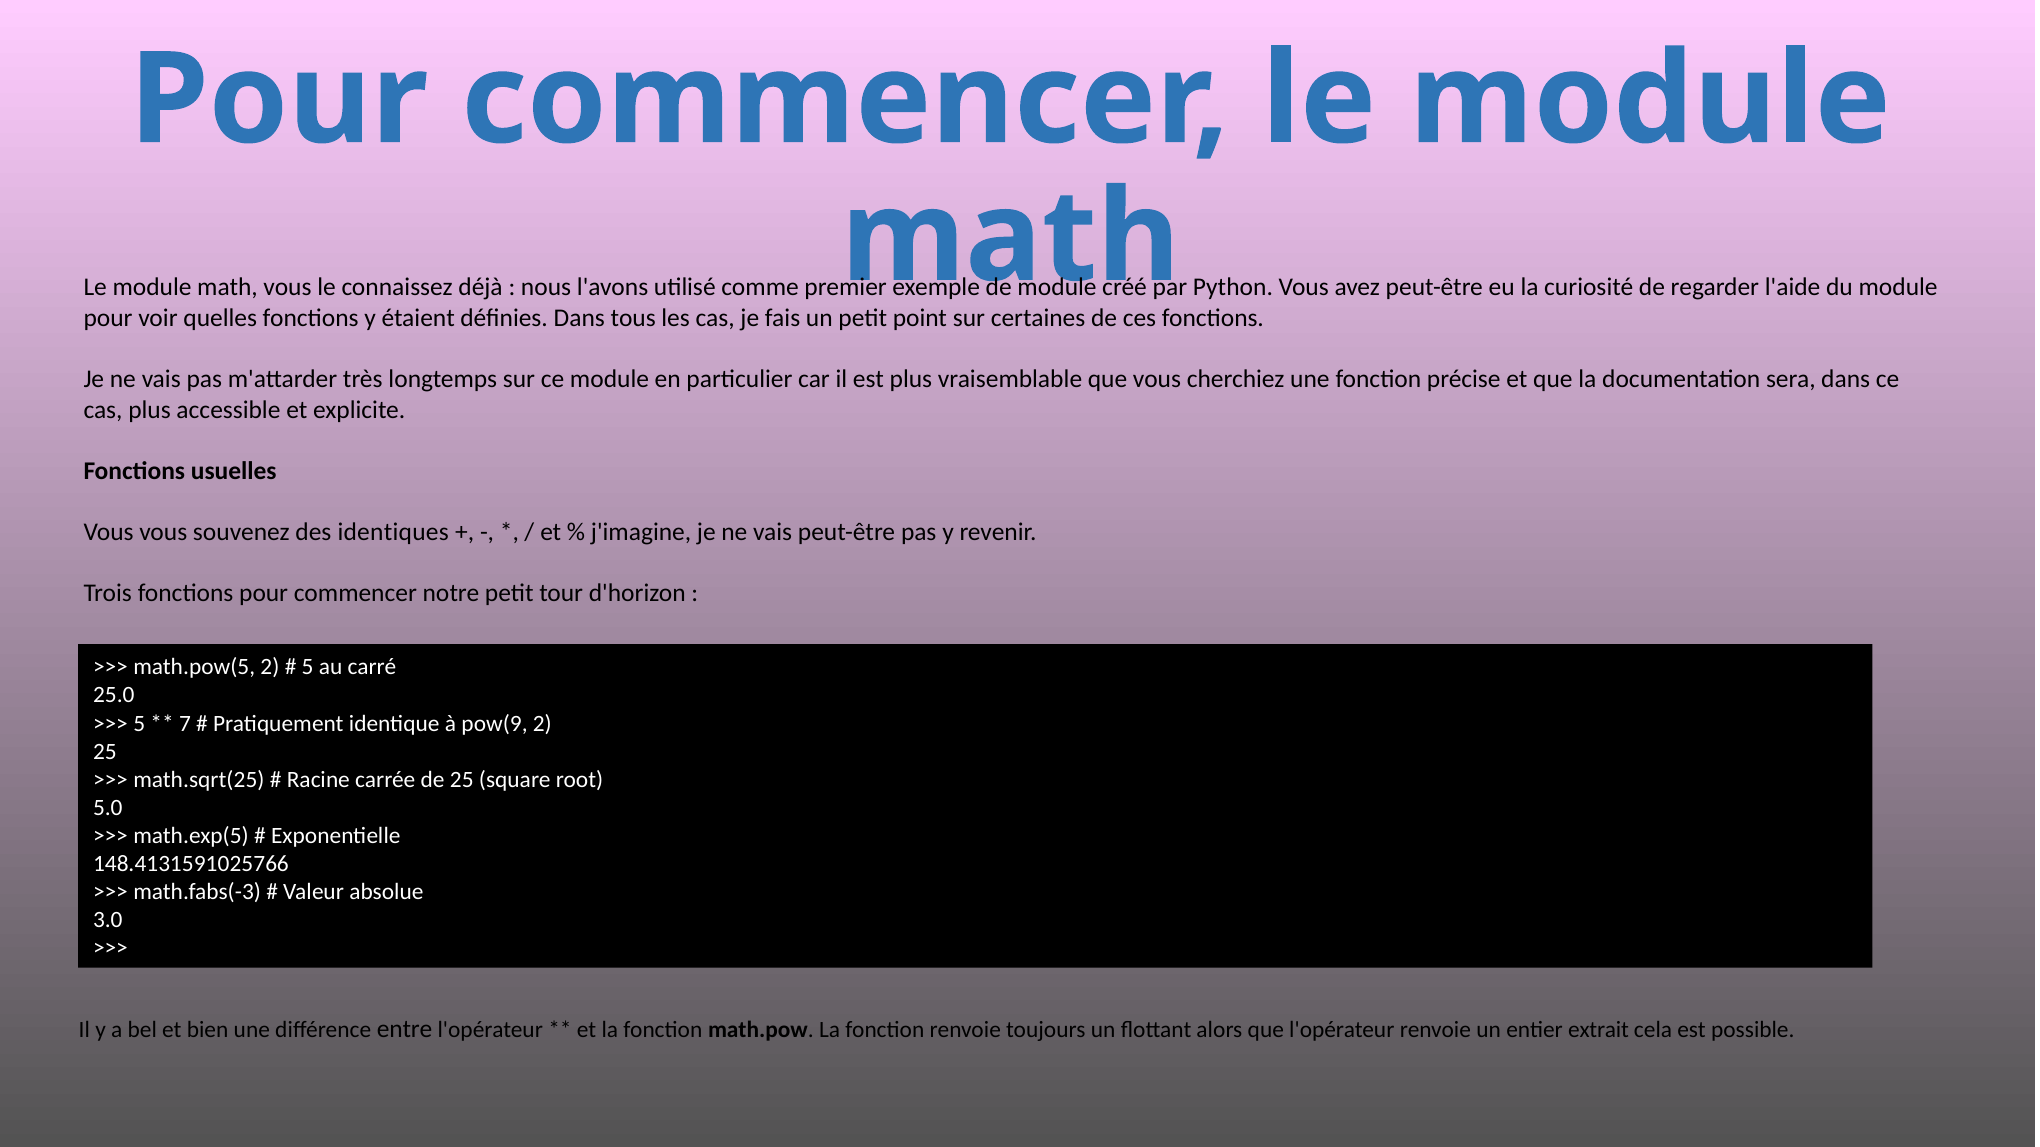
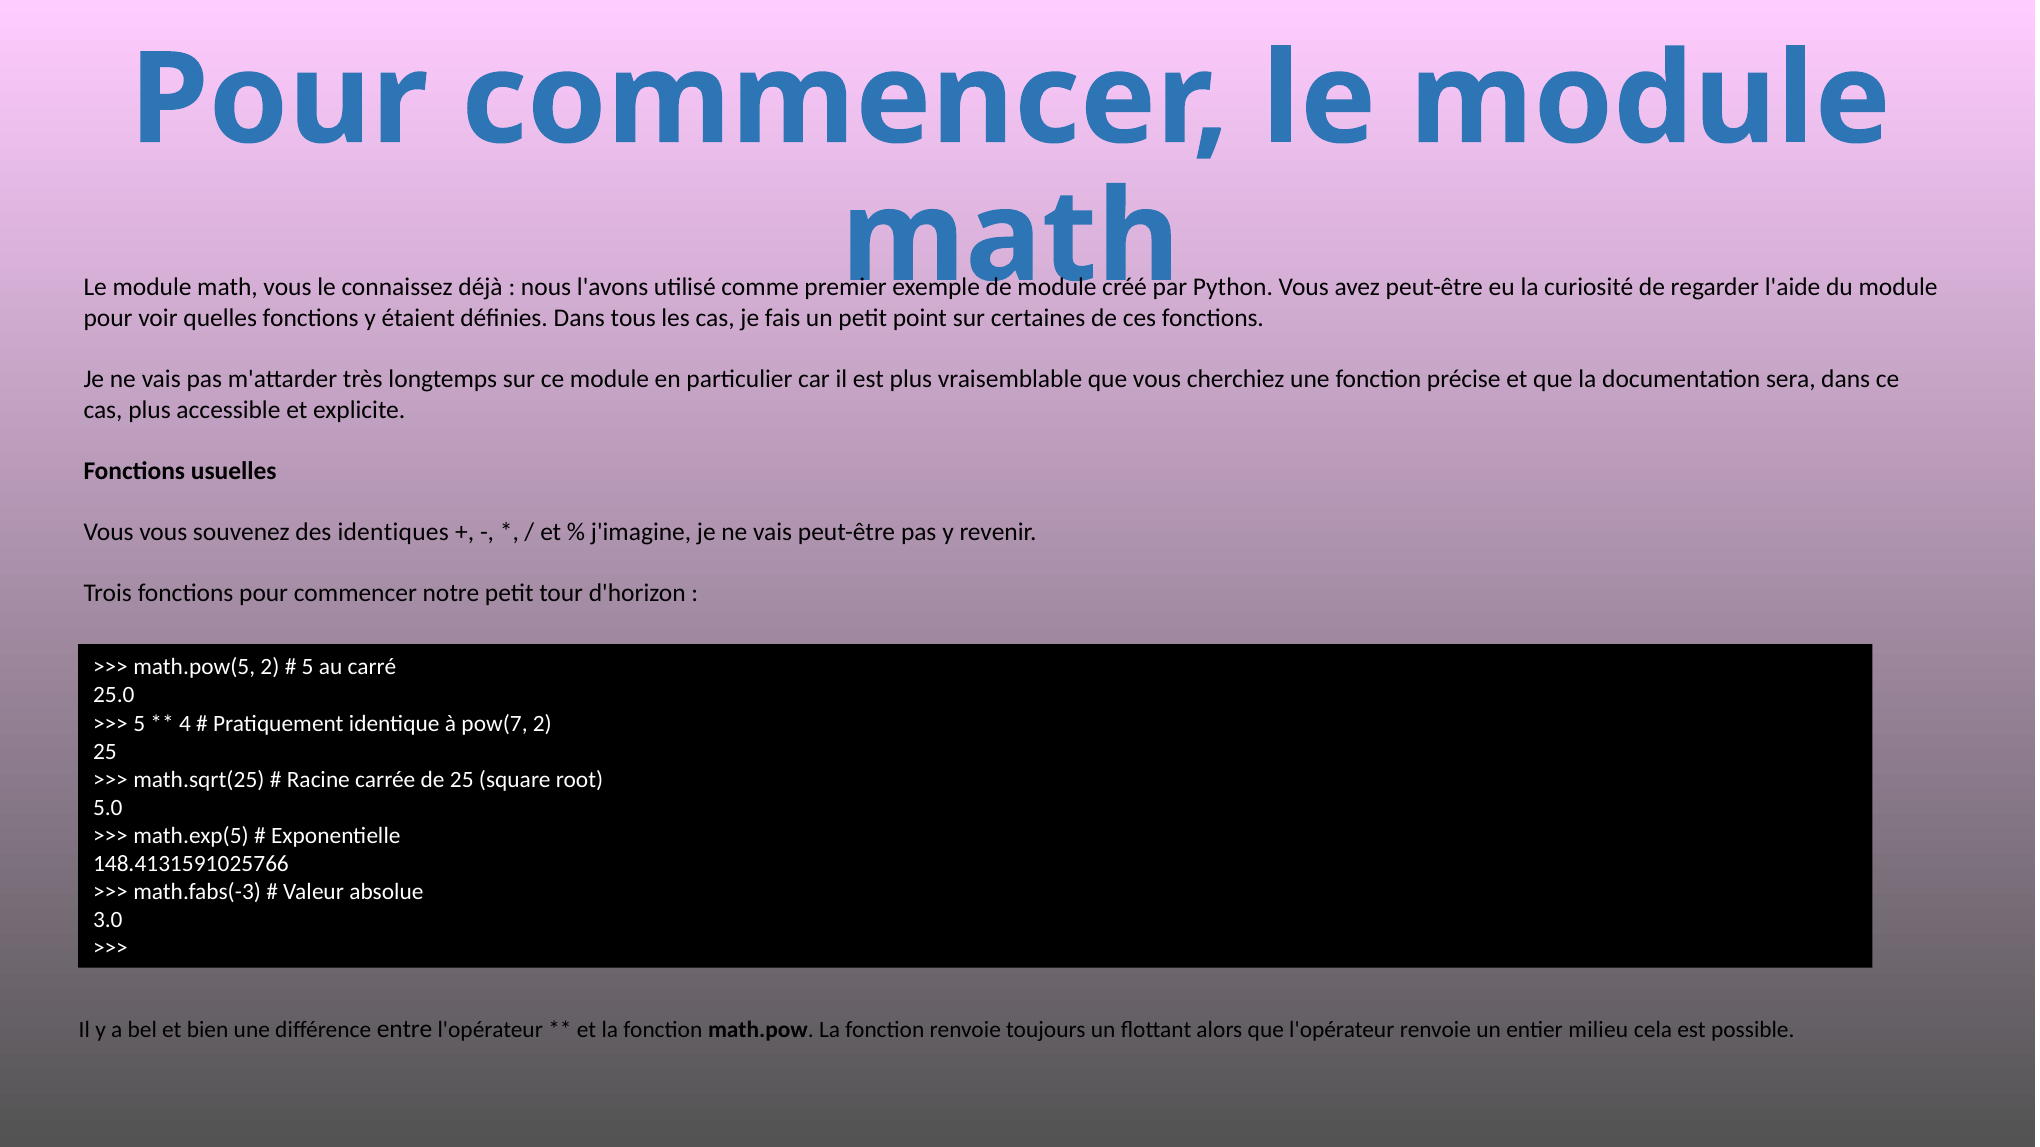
7: 7 -> 4 (185, 724)
pow(9: pow(9 -> pow(7 (495, 724)
extrait: extrait -> milieu (1598, 1031)
